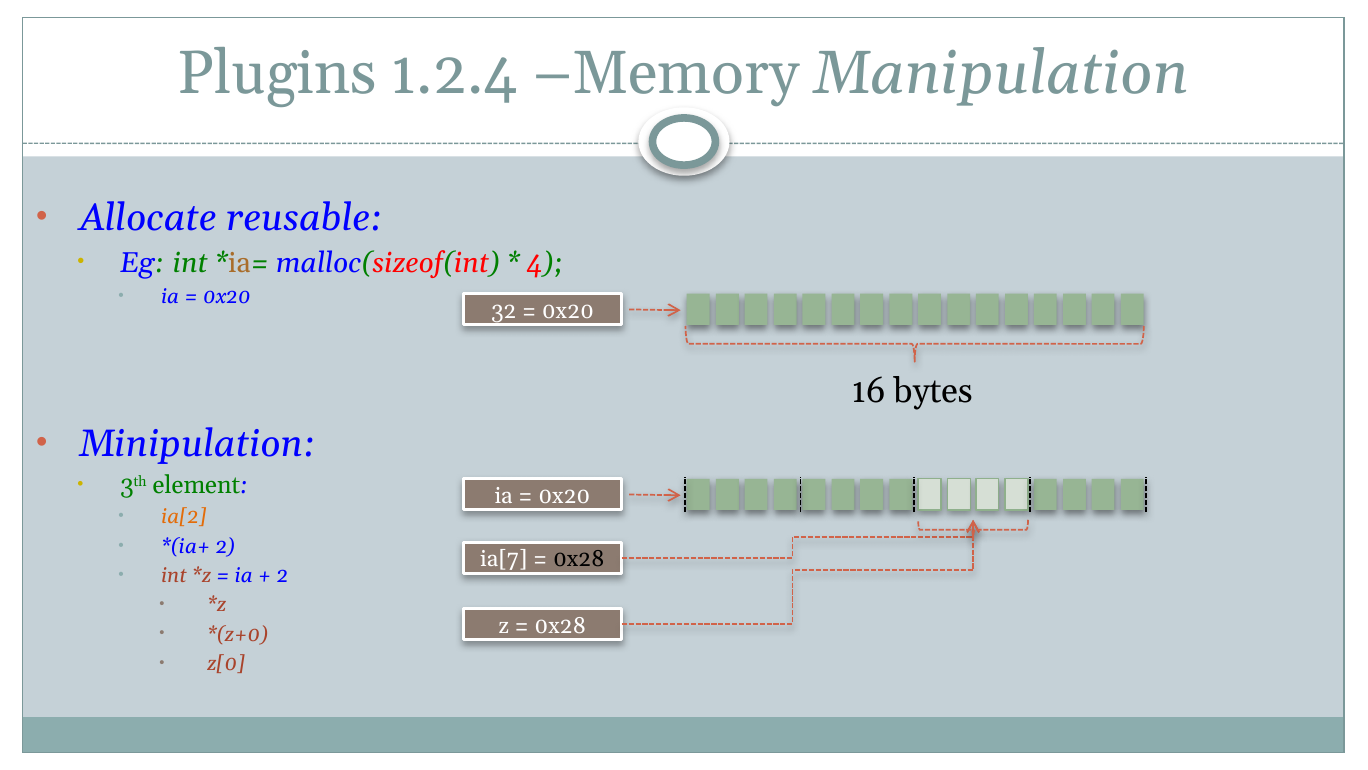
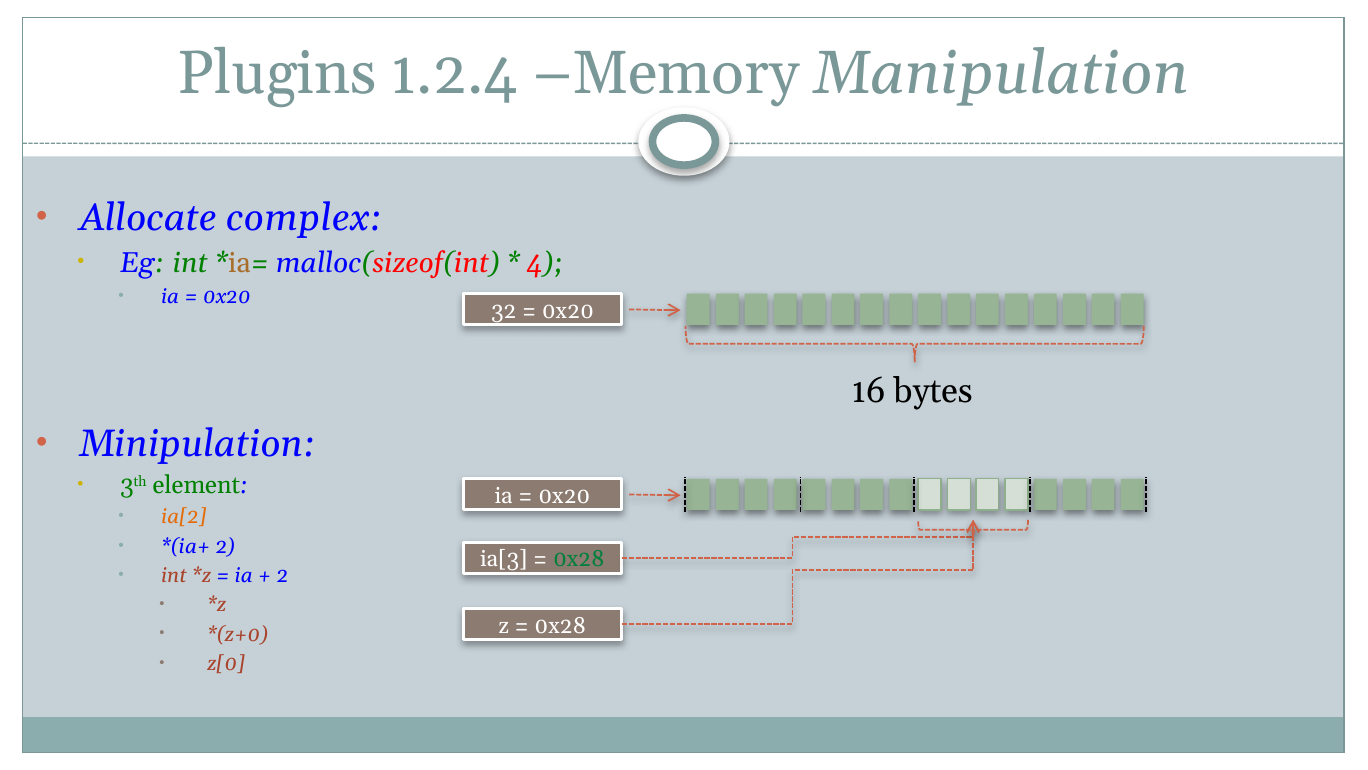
reusable: reusable -> complex (305, 218)
ia[7: ia[7 -> ia[3 (504, 559)
0x28 colour: black -> green (579, 559)
